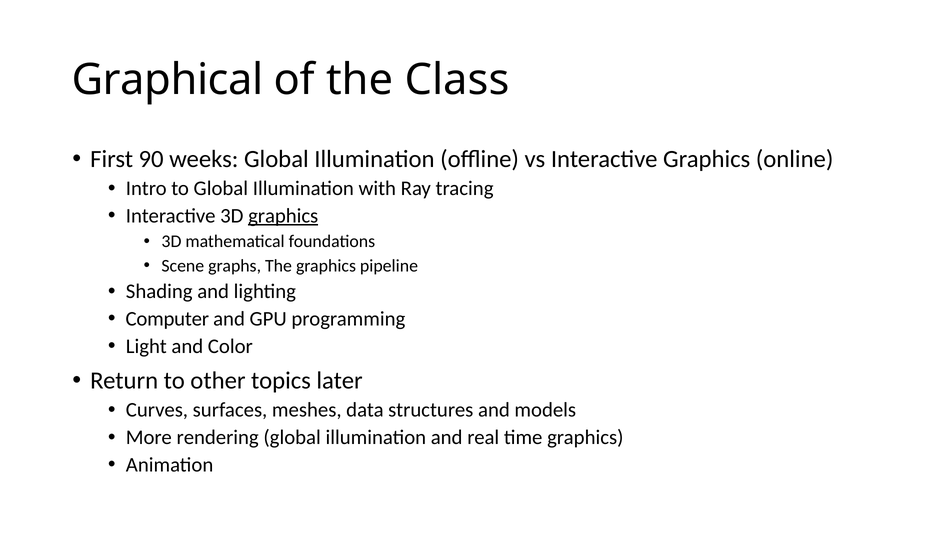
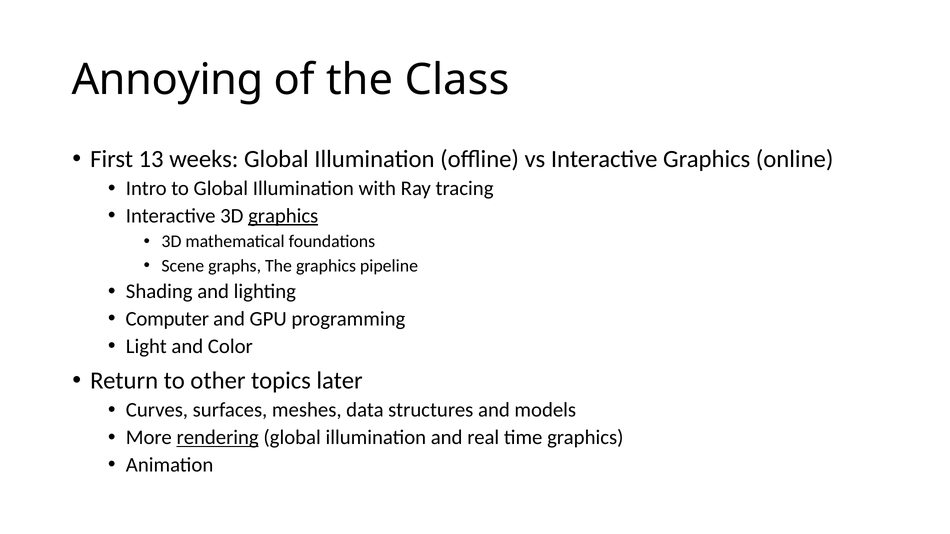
Graphical: Graphical -> Annoying (168, 80)
90: 90 -> 13 (151, 159)
rendering underline: none -> present (218, 438)
